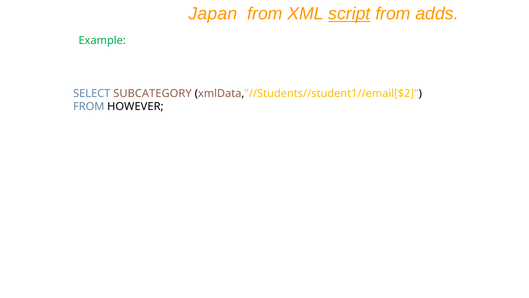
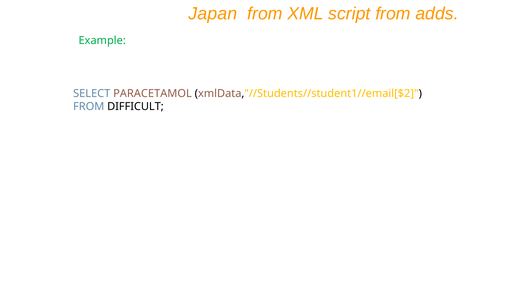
script underline: present -> none (349, 14)
SUBCATEGORY: SUBCATEGORY -> PARACETAMOL (152, 93)
HOWEVER: HOWEVER -> DIFFICULT (135, 107)
